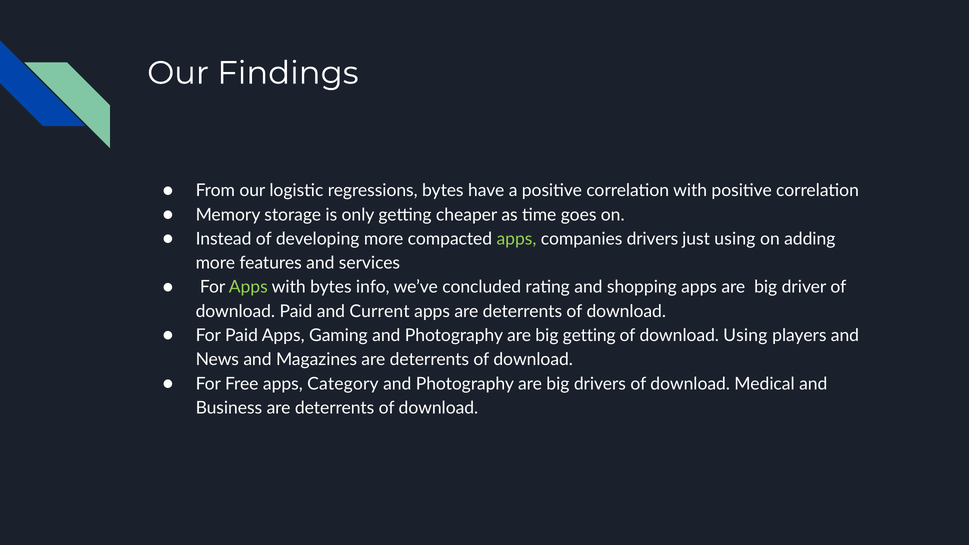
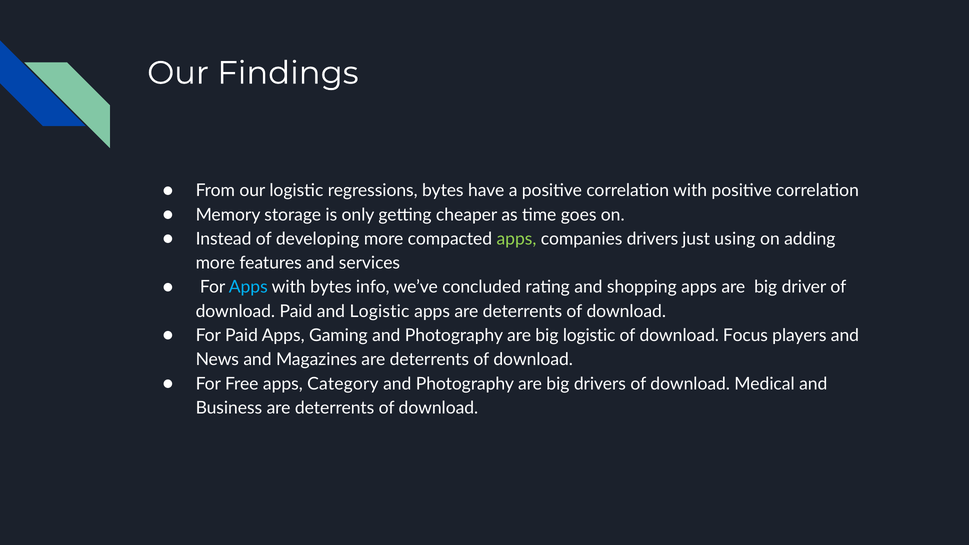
Apps colour: light green -> light blue (248, 287)
and Current: Current -> Logistic (380, 311)
big getting: getting -> logistic (589, 336)
download Using: Using -> Focus (745, 336)
